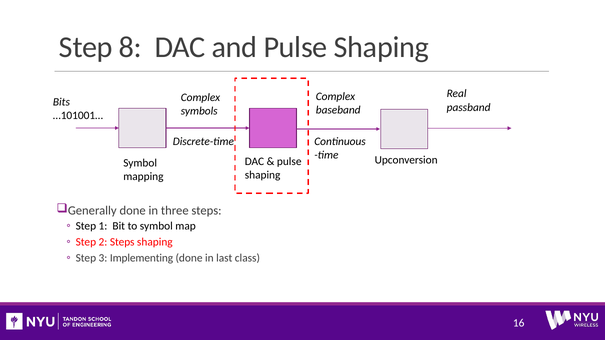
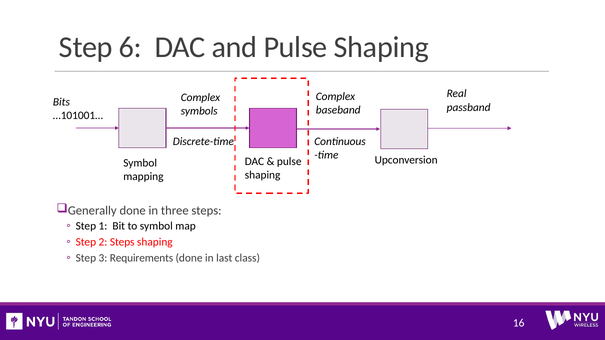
8: 8 -> 6 (130, 47)
Implementing: Implementing -> Requirements (142, 258)
